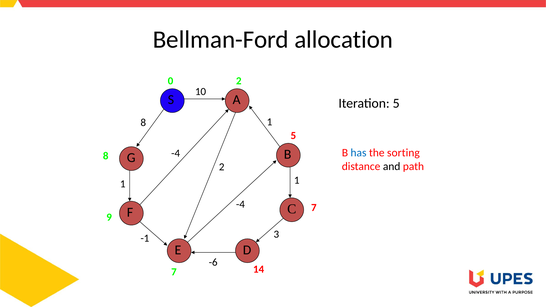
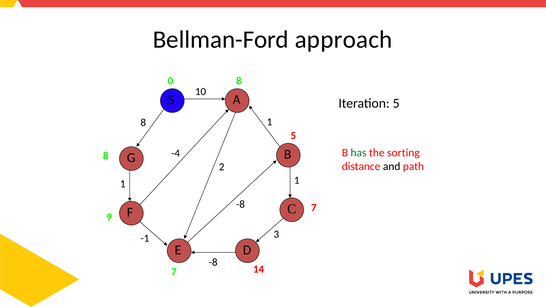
allocation: allocation -> approach (344, 40)
0 2: 2 -> 8 (239, 81)
has colour: blue -> green (359, 153)
-4: -4 -> -8 (240, 204)
-6: -6 -> -8 (213, 262)
